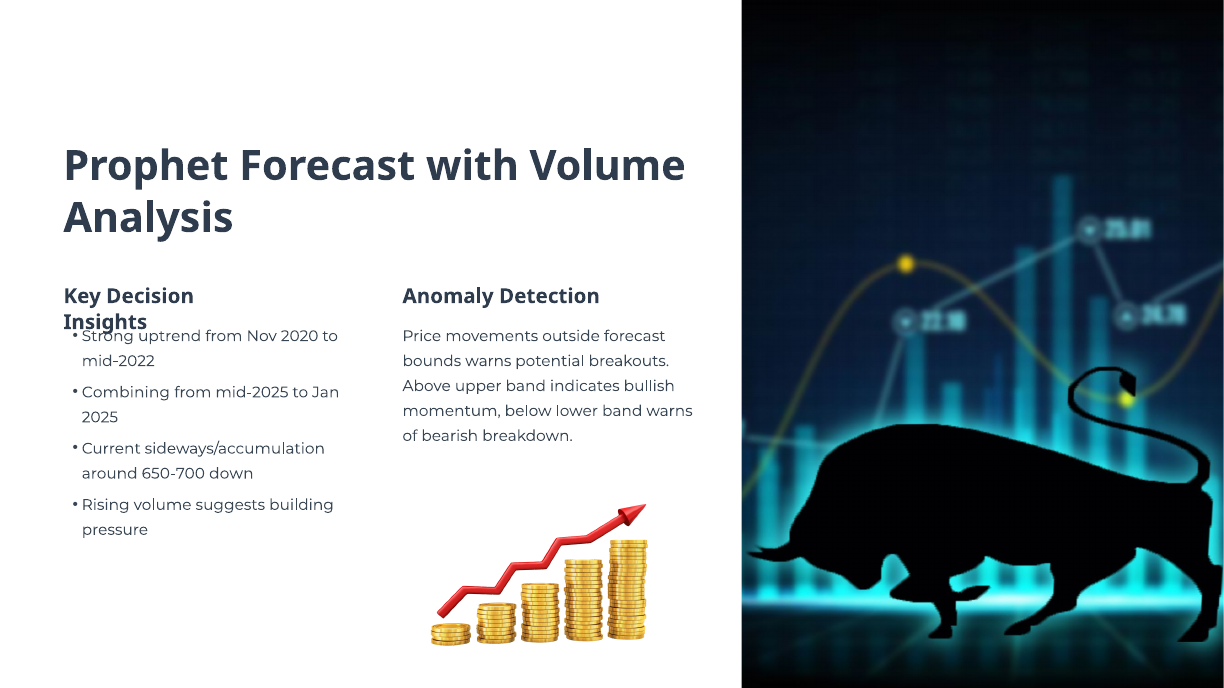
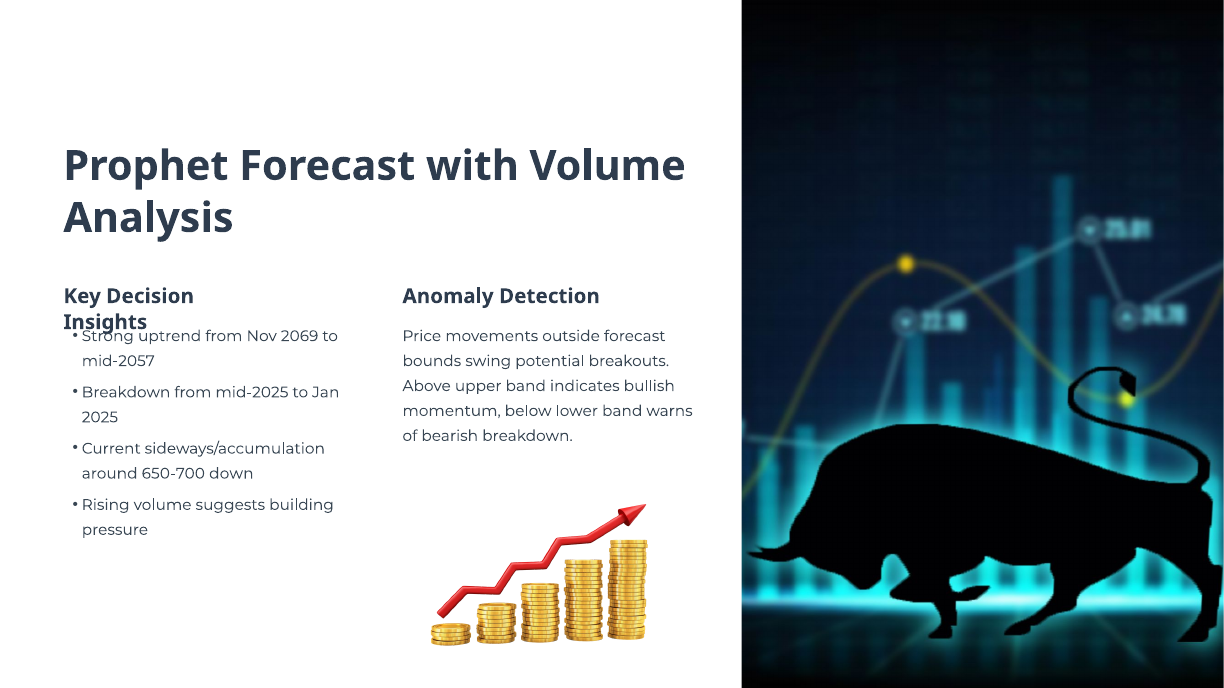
2020: 2020 -> 2069 (300, 336)
mid-2022: mid-2022 -> mid-2057 (118, 361)
bounds warns: warns -> swing (488, 361)
Combining: Combining -> Breakdown (126, 393)
